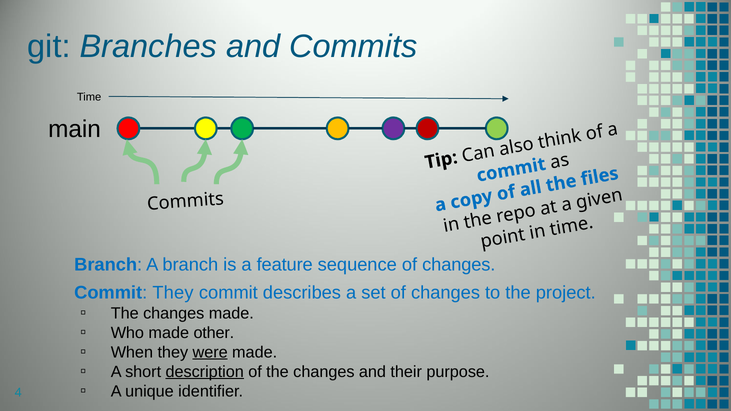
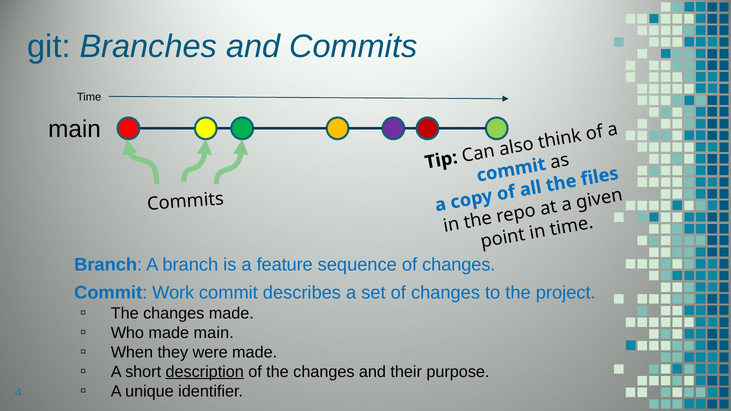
Commit They: They -> Work (173, 293)
made other: other -> main (214, 333)
were underline: present -> none (210, 352)
